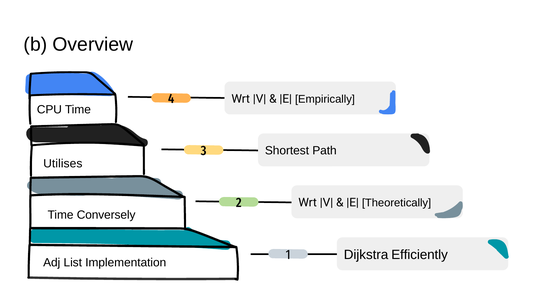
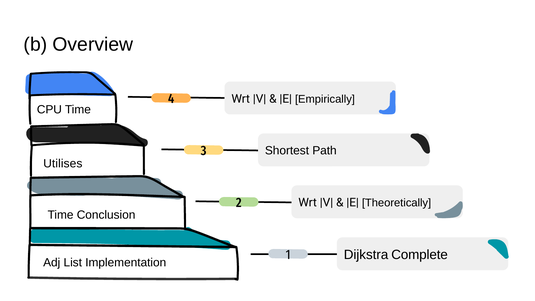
Conversely: Conversely -> Conclusion (106, 215)
Efficiently: Efficiently -> Complete (420, 255)
